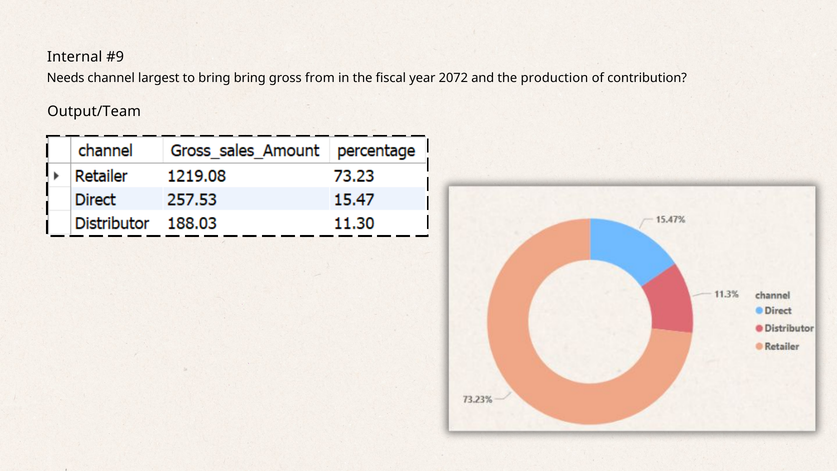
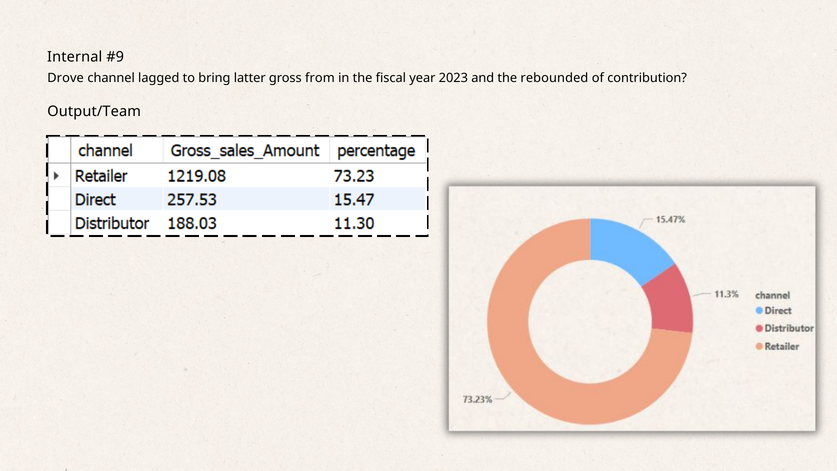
Needs: Needs -> Drove (66, 78)
largest: largest -> lagged (159, 78)
bring bring: bring -> latter (250, 78)
2072: 2072 -> 2023 (453, 78)
production: production -> rebounded (554, 78)
